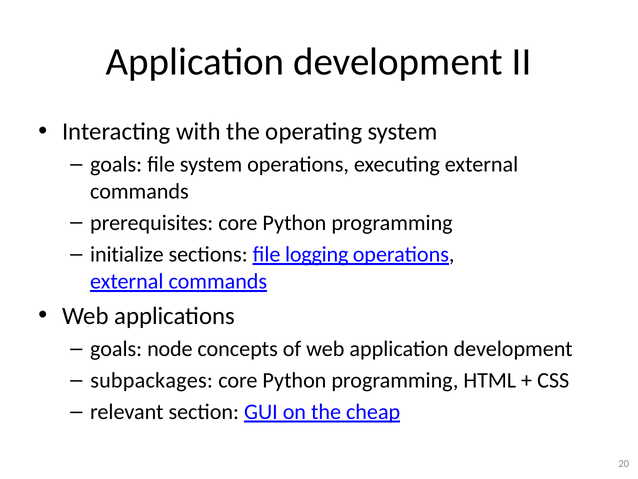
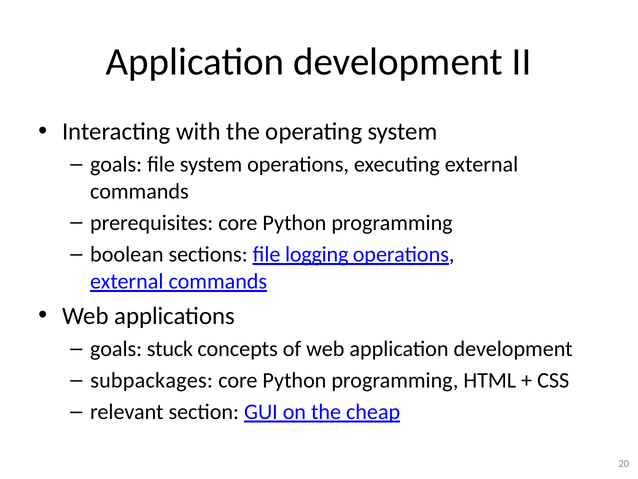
initialize: initialize -> boolean (127, 254)
node: node -> stuck (170, 349)
